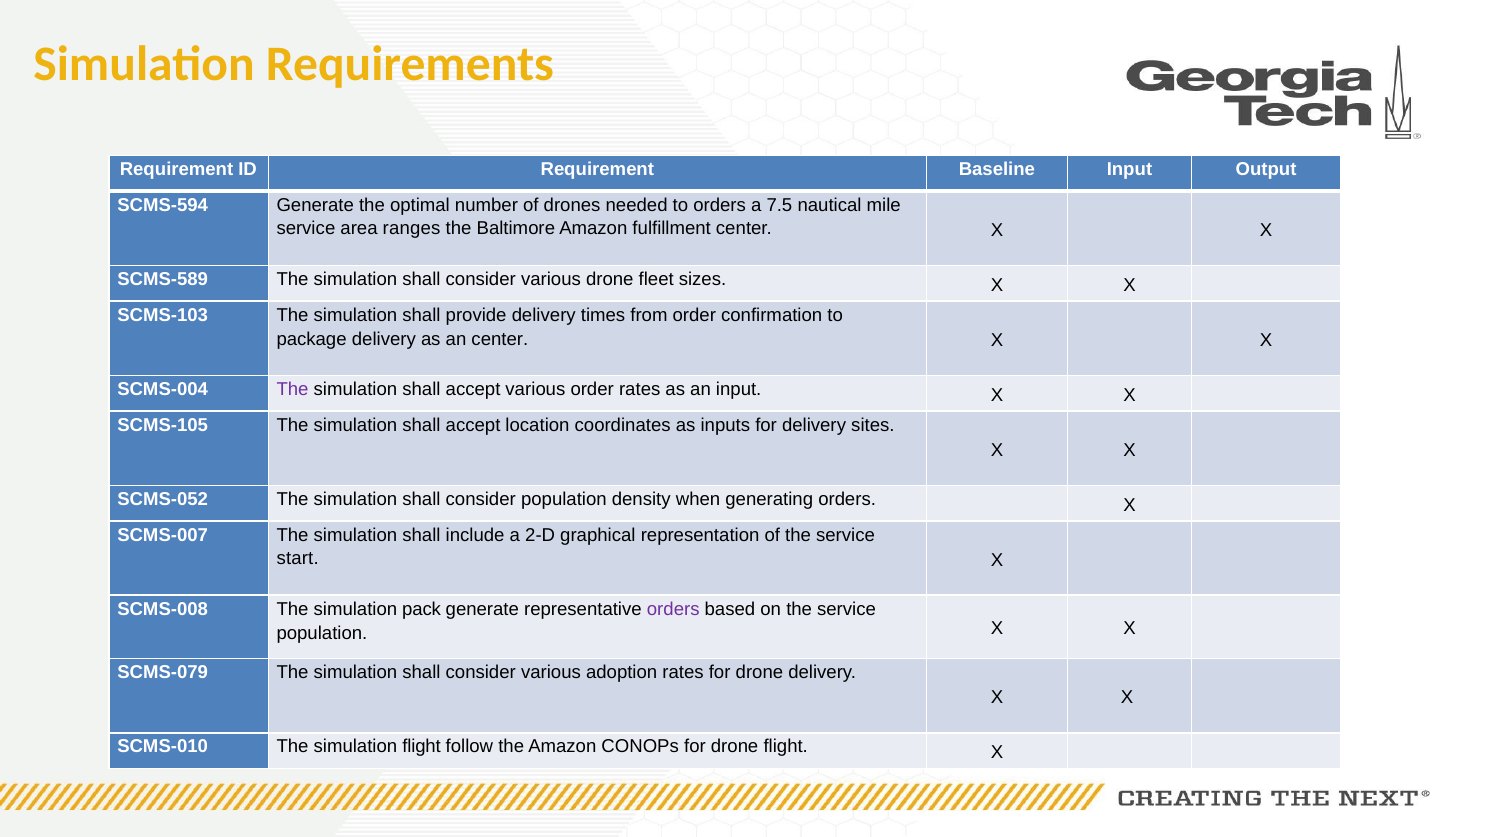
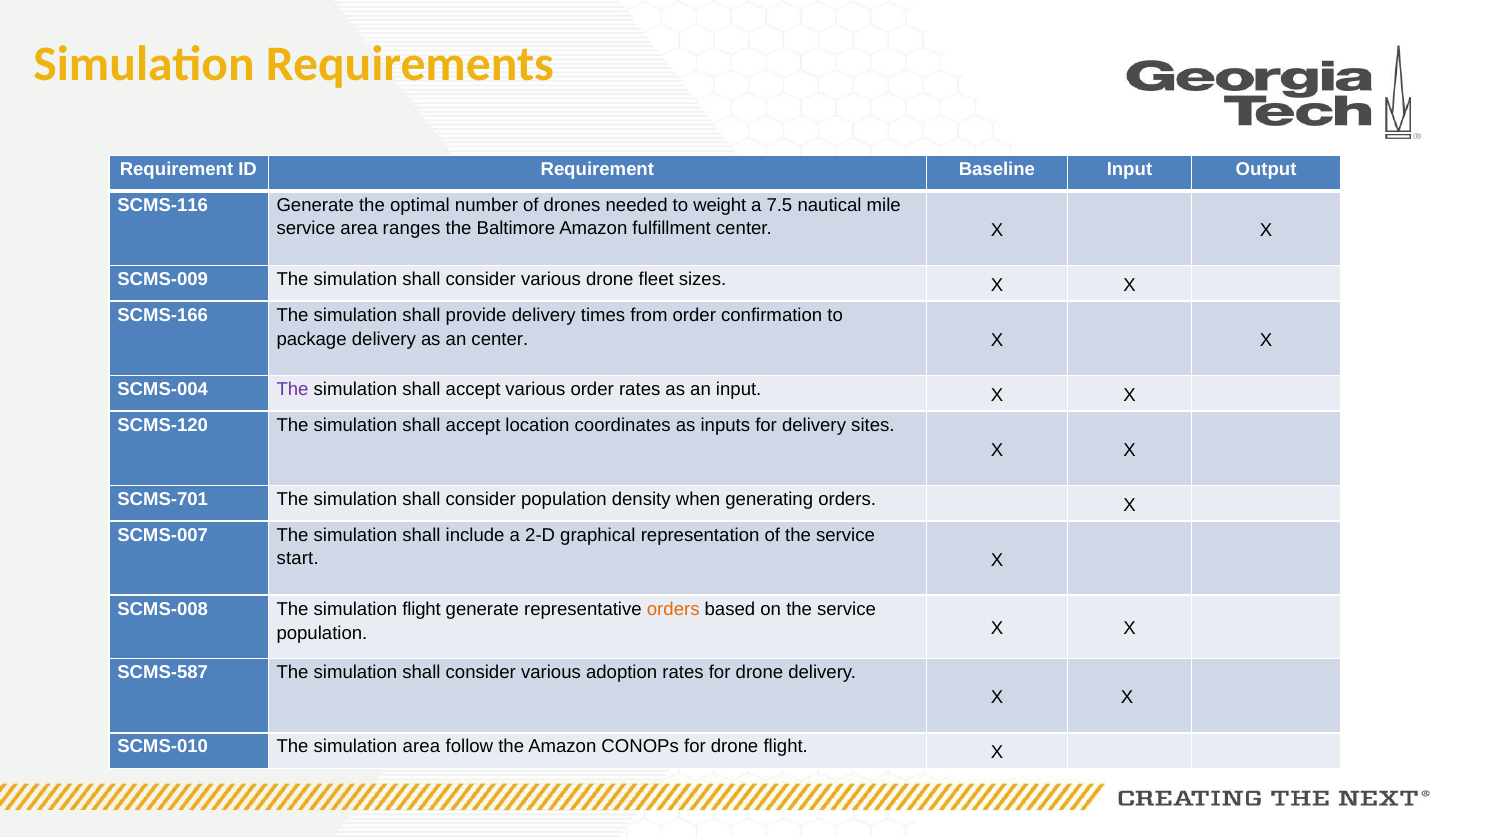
SCMS-594: SCMS-594 -> SCMS-116 (163, 205)
to orders: orders -> weight (720, 205)
SCMS-589: SCMS-589 -> SCMS-009 (163, 279)
SCMS-103: SCMS-103 -> SCMS-166 (163, 315)
SCMS-105: SCMS-105 -> SCMS-120 (163, 425)
SCMS-052: SCMS-052 -> SCMS-701 (163, 499)
simulation pack: pack -> flight (422, 609)
orders colour: purple -> orange (673, 609)
SCMS-079: SCMS-079 -> SCMS-587 (163, 673)
simulation flight: flight -> area (421, 747)
